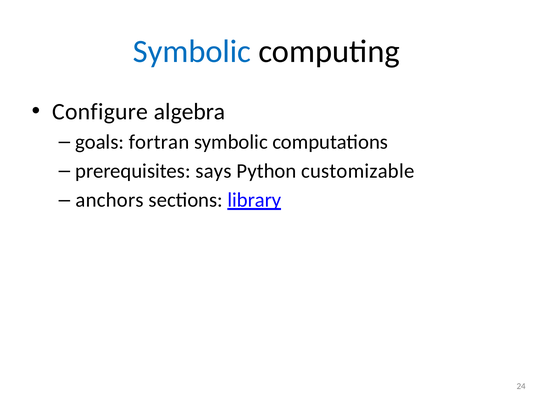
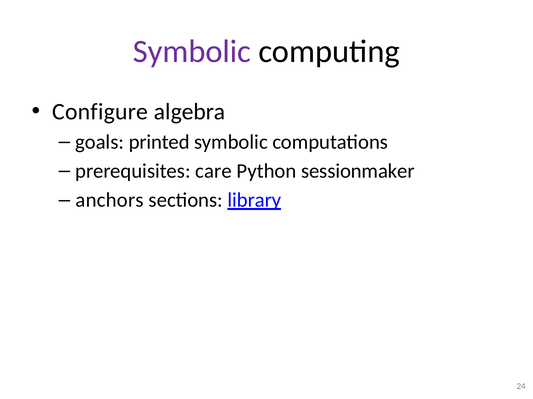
Symbolic colour: blue -> purple (192, 52)
fortran: fortran -> printed (159, 142)
says: says -> care (214, 171)
customizable: customizable -> sessionmaker (358, 171)
